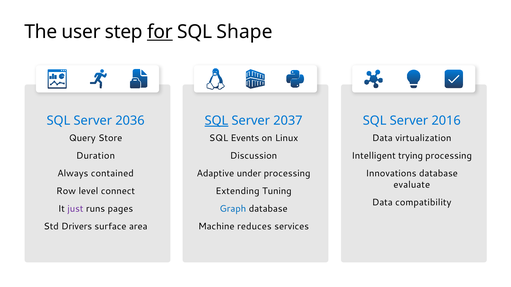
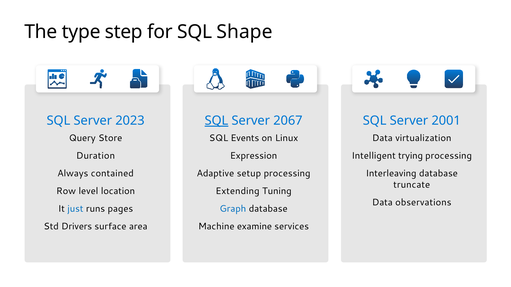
user: user -> type (81, 32)
for underline: present -> none (160, 32)
2036: 2036 -> 2023 (130, 121)
2037: 2037 -> 2067 (288, 121)
2016: 2016 -> 2001 (446, 121)
Discussion: Discussion -> Expression (254, 156)
under: under -> setup (249, 174)
Innovations: Innovations -> Interleaving (391, 174)
evaluate: evaluate -> truncate (412, 185)
connect: connect -> location (118, 191)
compatibility: compatibility -> observations (423, 203)
just colour: purple -> blue (75, 209)
reduces: reduces -> examine (254, 227)
